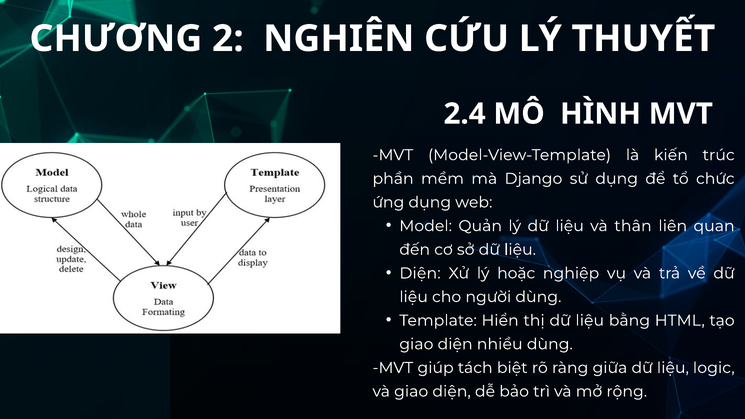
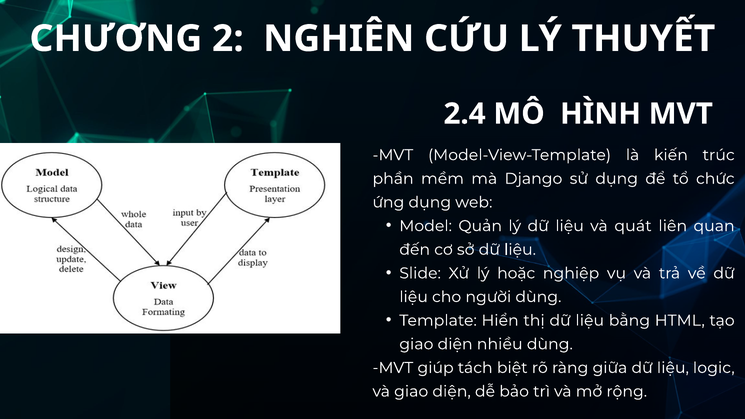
thân: thân -> quát (633, 226)
Diện: Diện -> Slide (420, 273)
